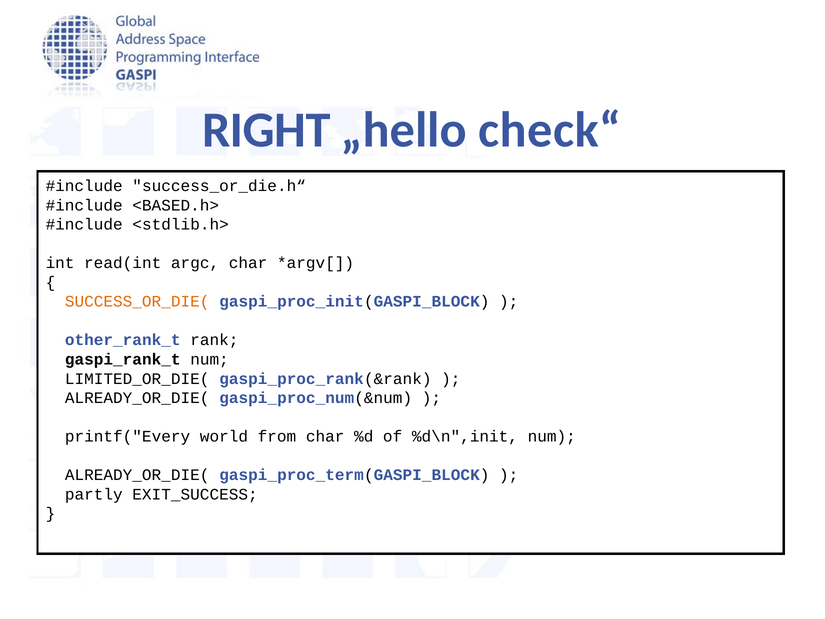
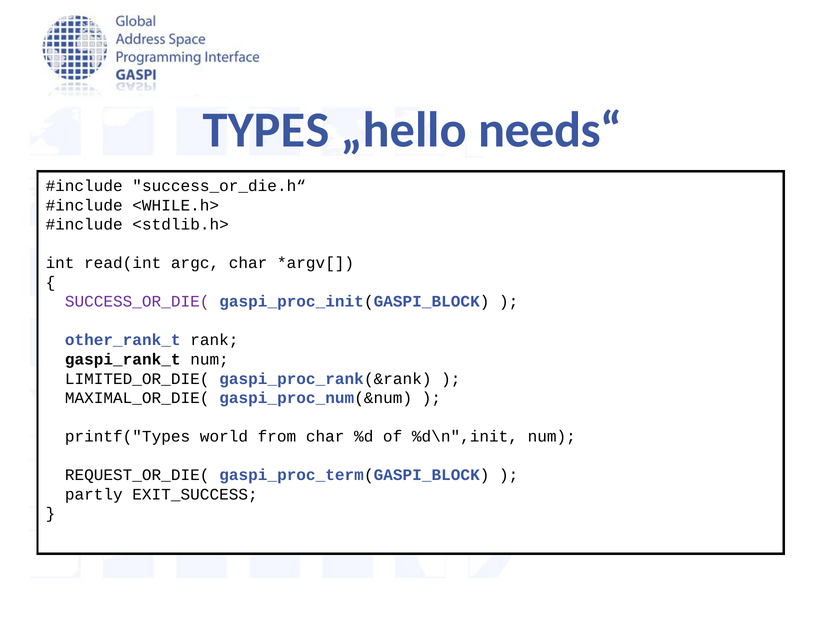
RIGHT: RIGHT -> TYPES (266, 130)
check“: check“ -> needs“ (550, 130)
<BASED.h>: <BASED.h> -> <WHILE.h> (176, 205)
SUCCESS_OR_DIE( colour: orange -> purple (137, 302)
ALREADY_OR_DIE(: ALREADY_OR_DIE( -> MAXIMAL_OR_DIE( (137, 398)
printf("Every: printf("Every -> printf("Types (128, 436)
ALREADY_OR_DIE(: ALREADY_OR_DIE( -> REQUEST_OR_DIE( (137, 475)
